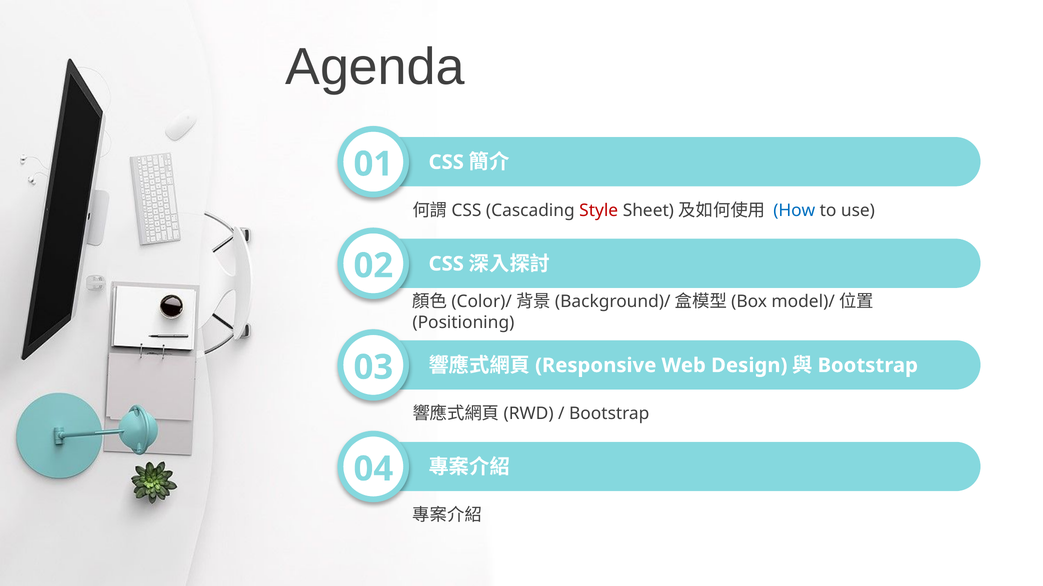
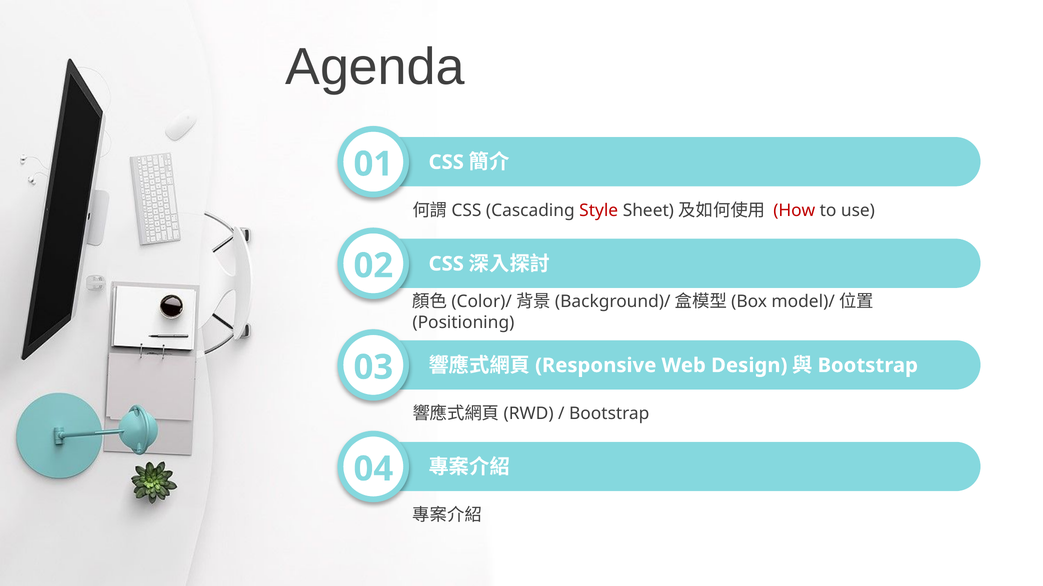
How colour: blue -> red (794, 211)
